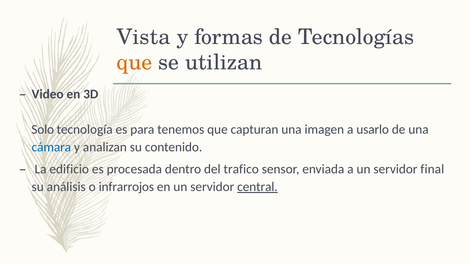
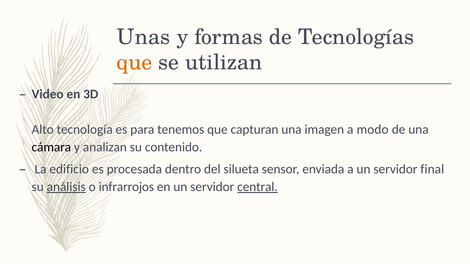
Vista: Vista -> Unas (144, 37)
Solo: Solo -> Alto (43, 130)
usarlo: usarlo -> modo (373, 130)
cámara colour: blue -> black (51, 147)
trafico: trafico -> silueta (241, 169)
análisis underline: none -> present (66, 187)
